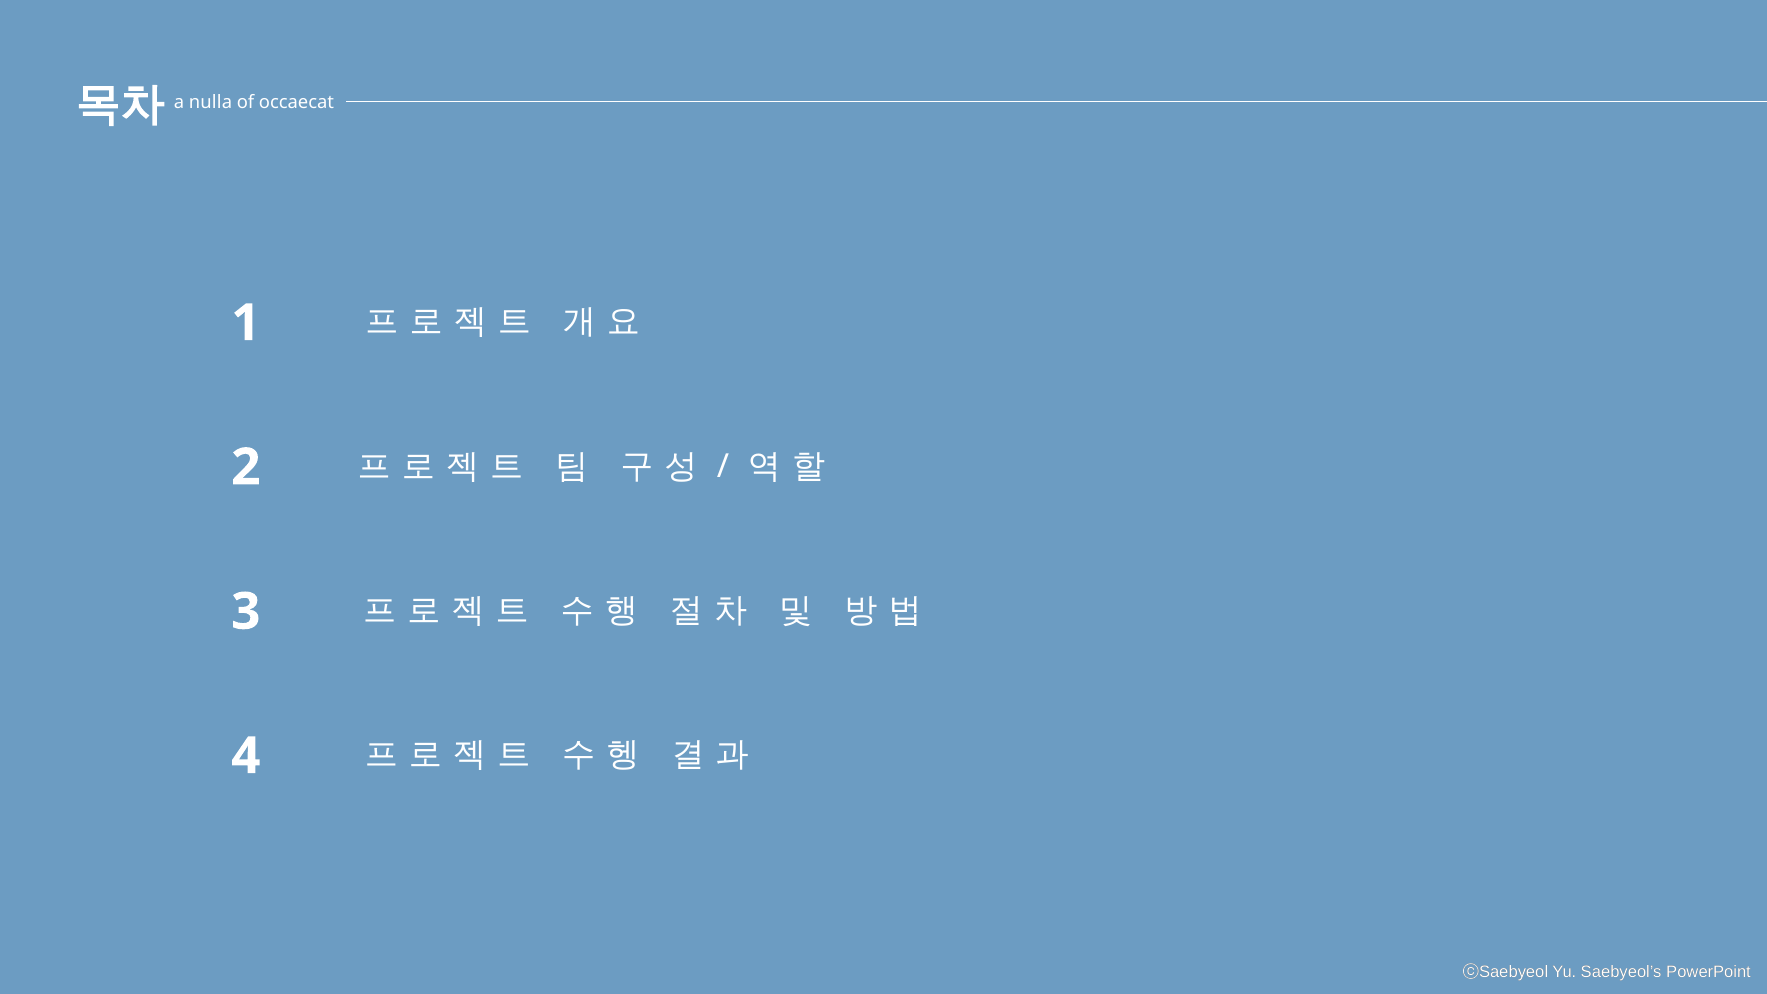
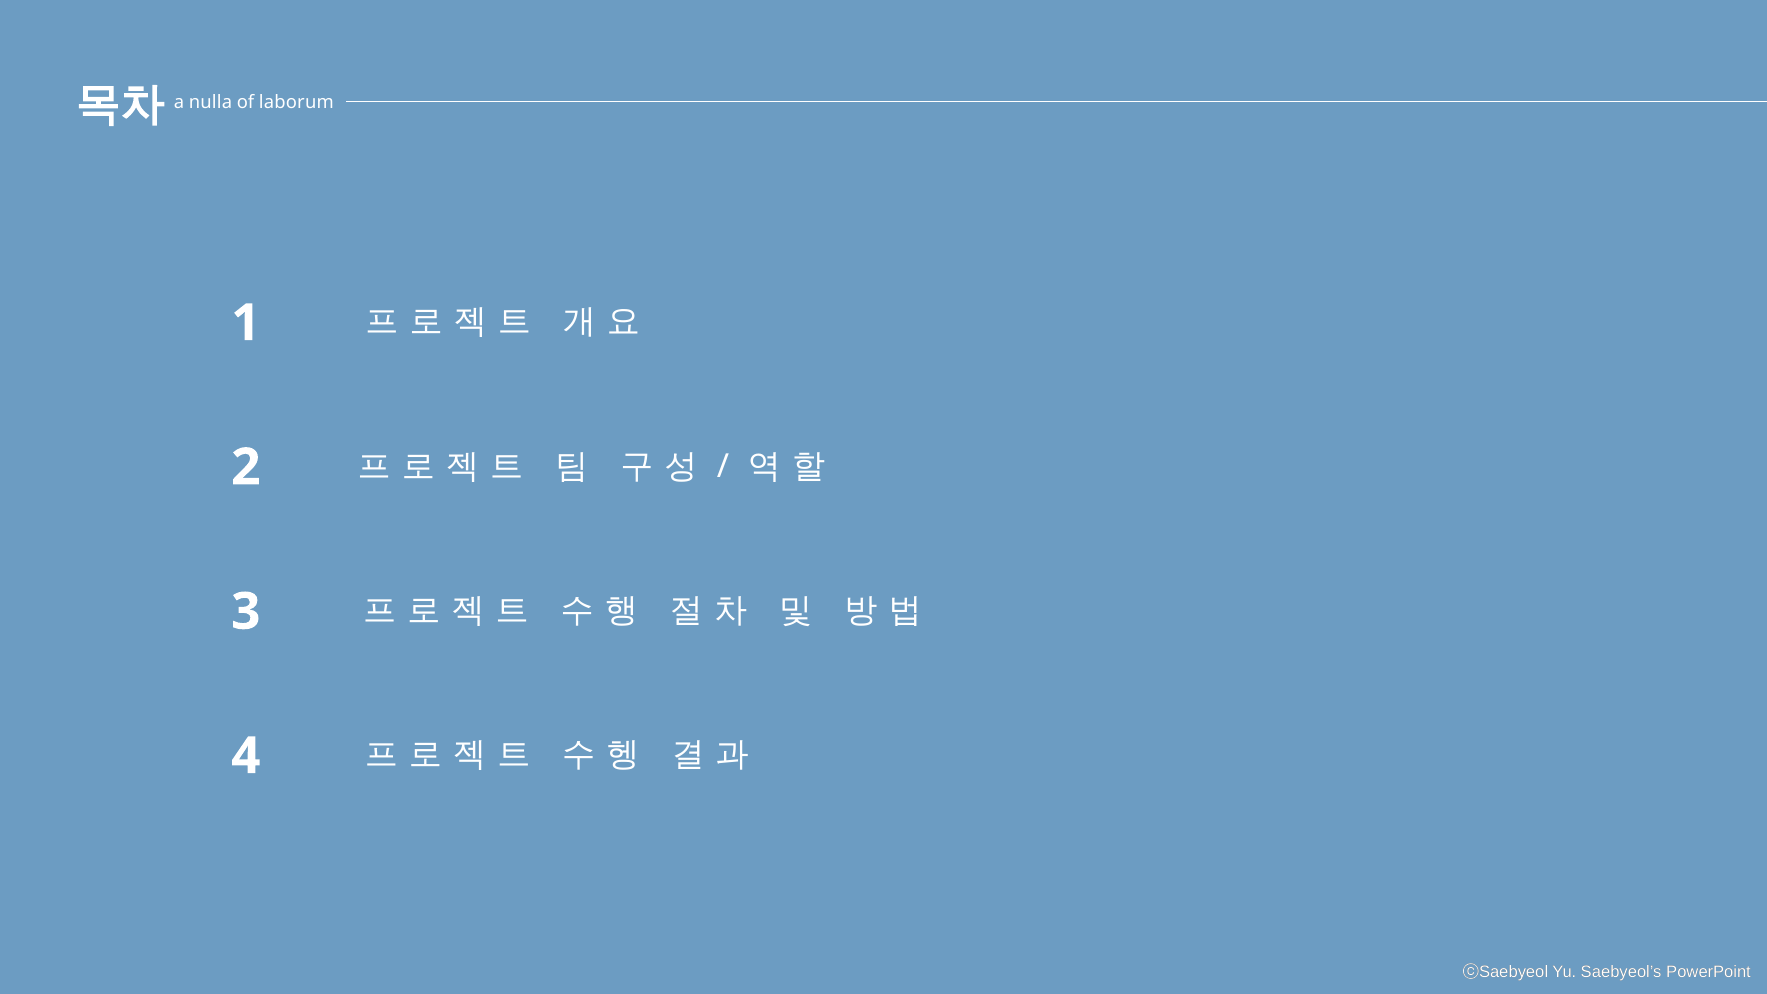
occaecat: occaecat -> laborum (296, 102)
